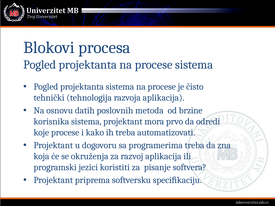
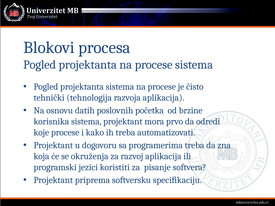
metoda: metoda -> početka (149, 111)
